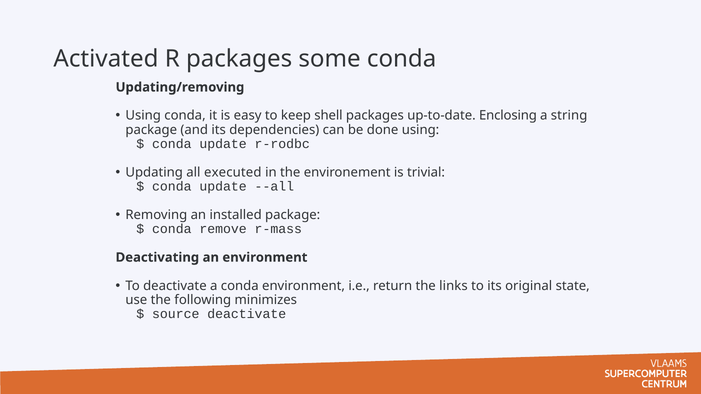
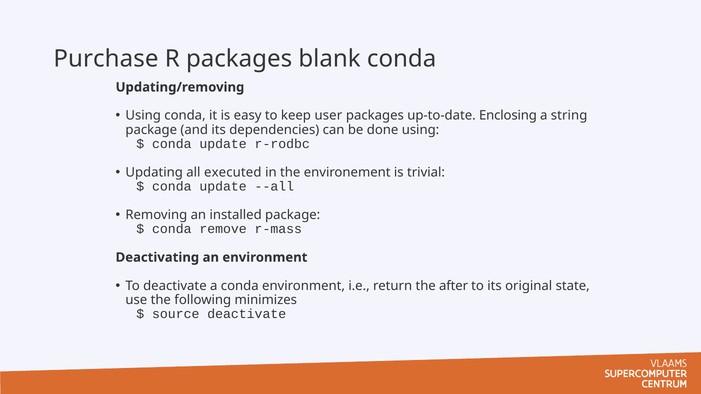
Activated: Activated -> Purchase (106, 59)
some: some -> blank (330, 59)
shell: shell -> user (328, 116)
links: links -> after (454, 286)
